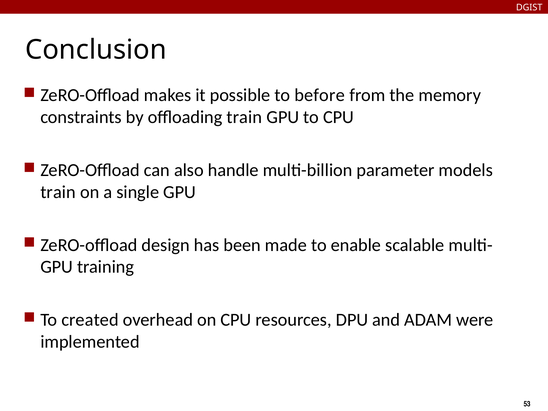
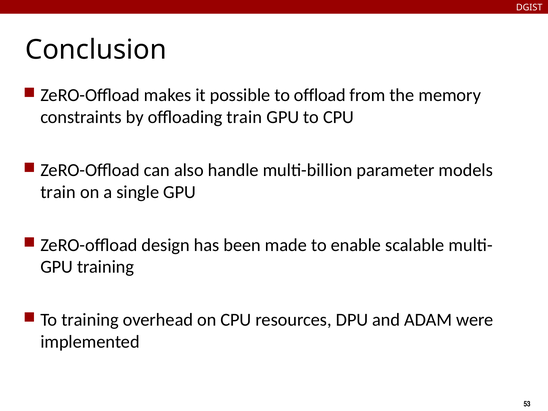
before: before -> offload (320, 95)
To created: created -> training (90, 320)
